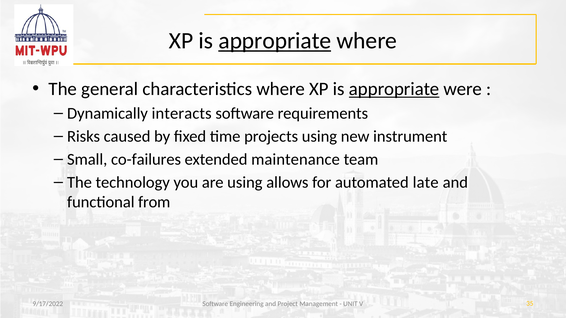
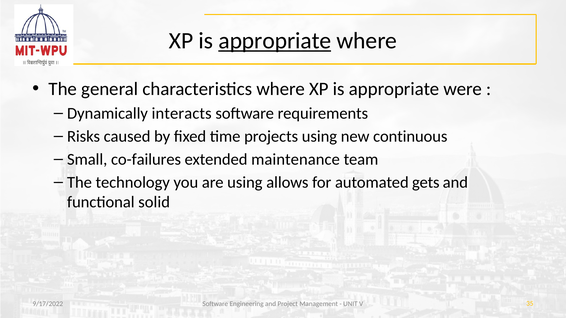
appropriate underline: present -> none (394, 89)
instrument: instrument -> continuous (410, 137)
late: late -> gets (426, 183)
from: from -> solid (154, 202)
